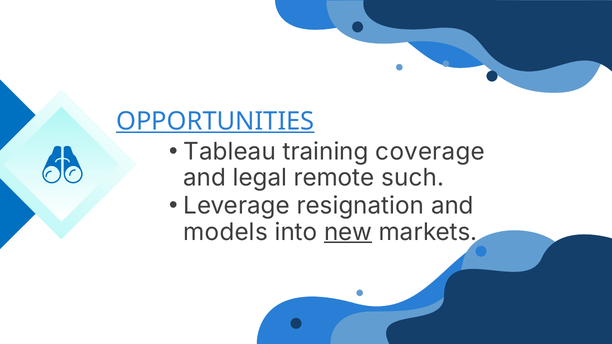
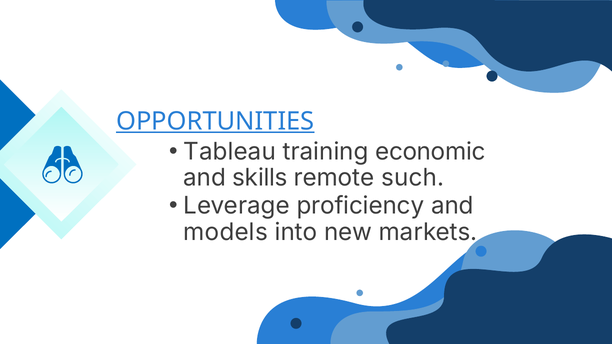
coverage: coverage -> economic (430, 152)
legal: legal -> skills (260, 178)
resignation: resignation -> proficiency (360, 206)
new underline: present -> none (348, 232)
